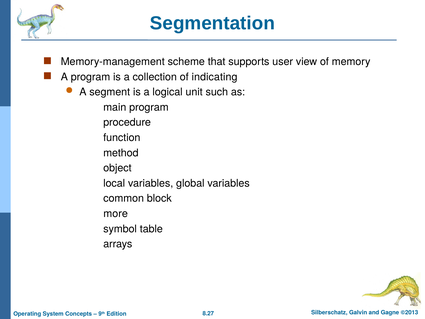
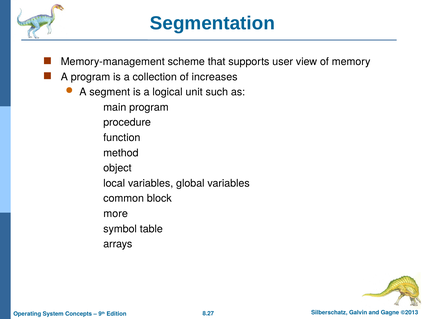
indicating: indicating -> increases (215, 77)
